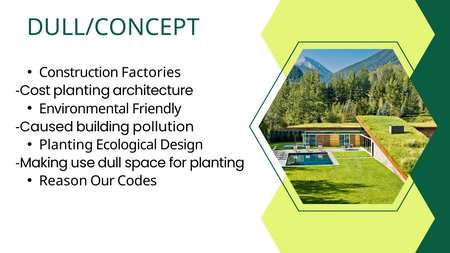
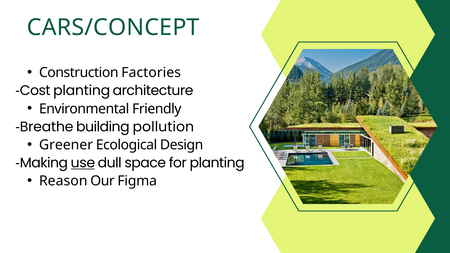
DULL/CONCEPT: DULL/CONCEPT -> CARS/CONCEPT (113, 27)
Caused: Caused -> Breathe (47, 127)
Planting: Planting -> Greener (66, 145)
use underline: none -> present (83, 163)
Codes: Codes -> Figma (137, 181)
